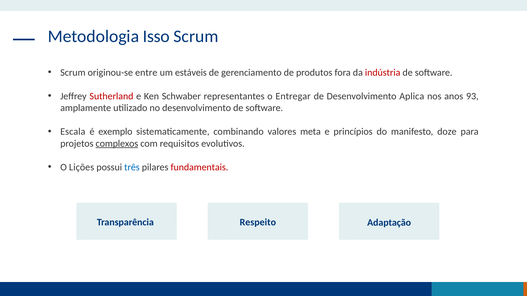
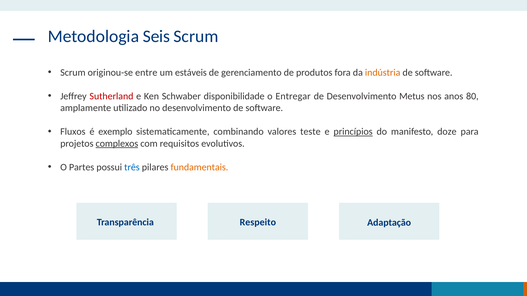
Isso: Isso -> Seis (156, 37)
indústria colour: red -> orange (383, 73)
representantes: representantes -> disponibilidade (234, 96)
Aplica: Aplica -> Metus (412, 96)
93: 93 -> 80 (472, 96)
Escala: Escala -> Fluxos (73, 132)
meta: meta -> teste (310, 132)
princípios underline: none -> present (353, 132)
Lições: Lições -> Partes (82, 167)
fundamentais colour: red -> orange (199, 167)
